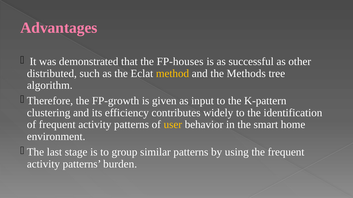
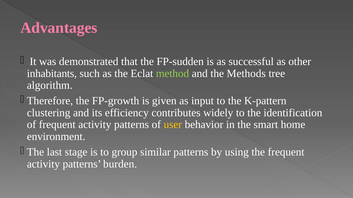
FP-houses: FP-houses -> FP-sudden (180, 62)
distributed: distributed -> inhabitants (52, 74)
method colour: yellow -> light green (173, 74)
